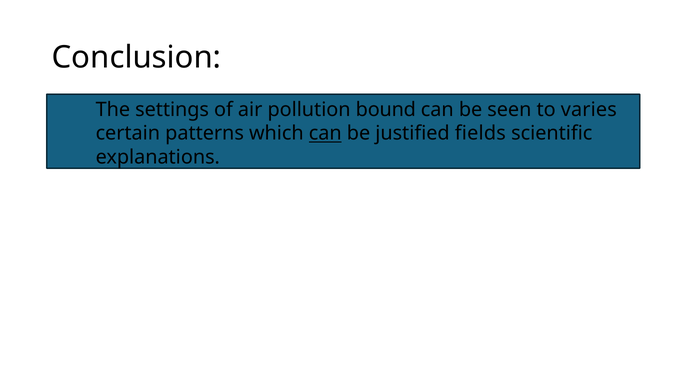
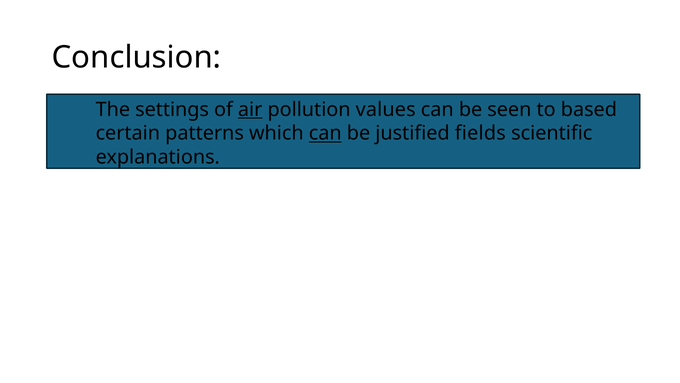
air underline: none -> present (250, 109)
bound: bound -> values (386, 109)
varies: varies -> based (589, 109)
